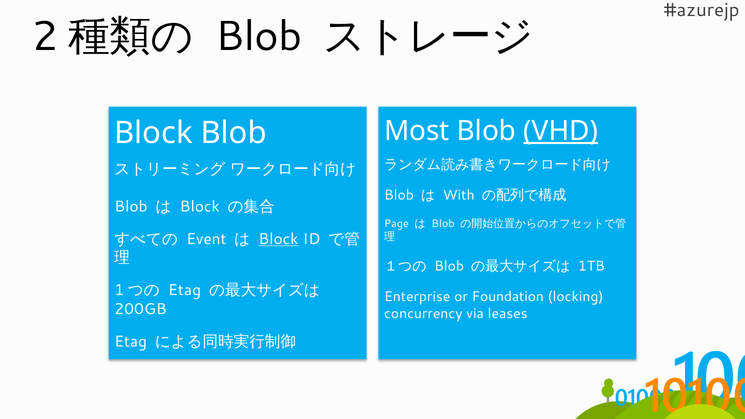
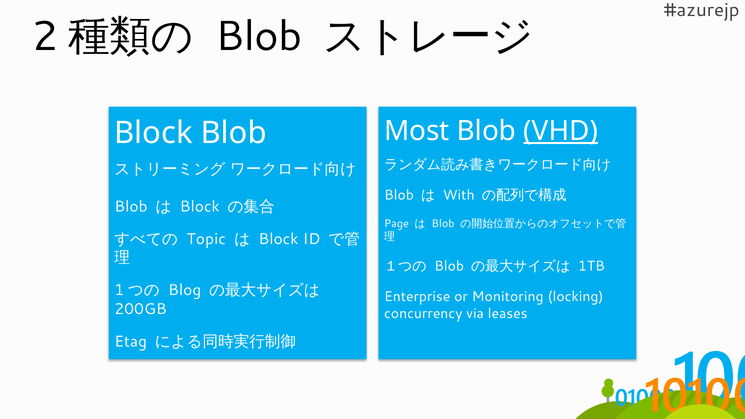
Event: Event -> Topic (206, 239)
Block underline: present -> none (278, 239)
Etag: Etag -> Blog (185, 290)
Foundation: Foundation -> Monitoring (508, 297)
